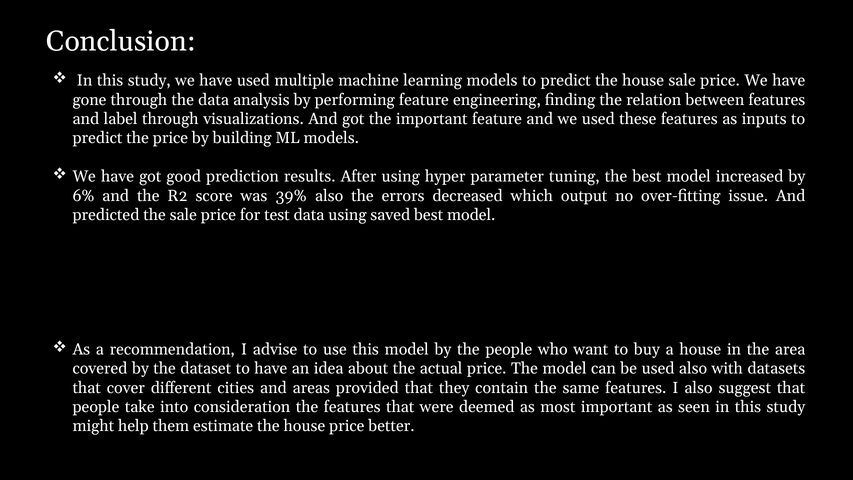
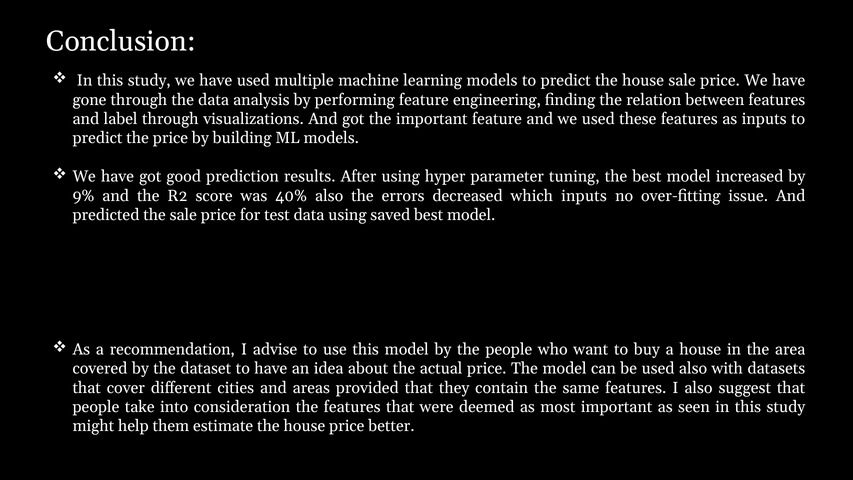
6%: 6% -> 9% (84, 196)
39%: 39% -> 40% (291, 196)
which output: output -> inputs (584, 196)
